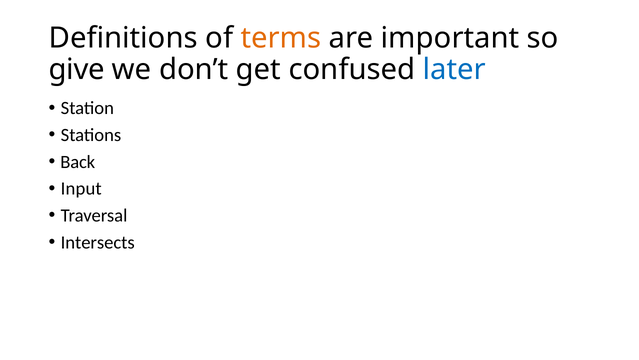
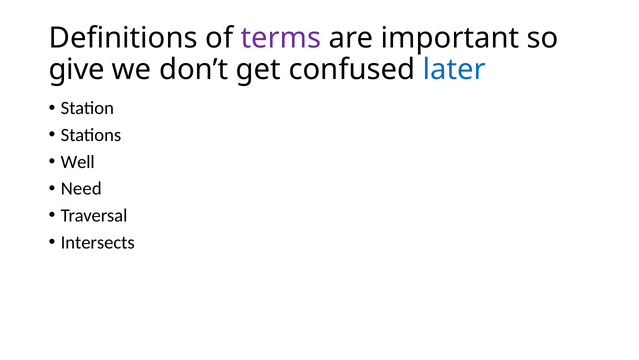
terms colour: orange -> purple (281, 38)
Back: Back -> Well (78, 162)
Input: Input -> Need (81, 188)
